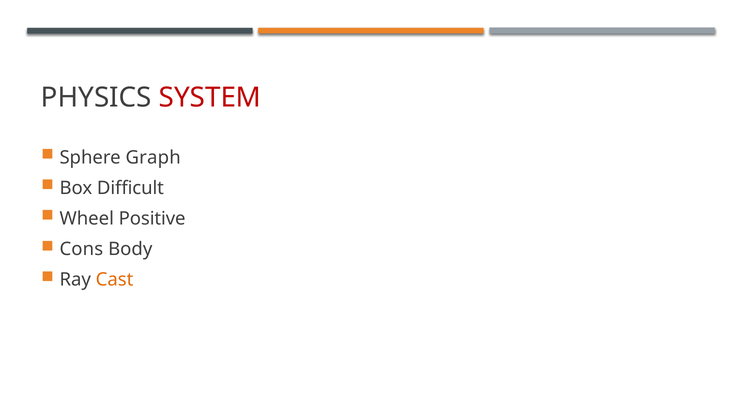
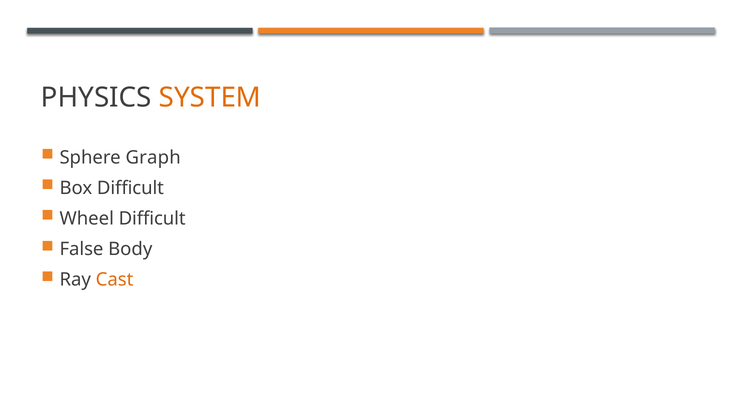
SYSTEM colour: red -> orange (210, 98)
Wheel Positive: Positive -> Difficult (152, 219)
Cons: Cons -> False (81, 249)
